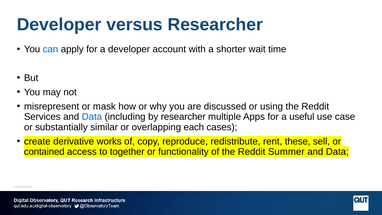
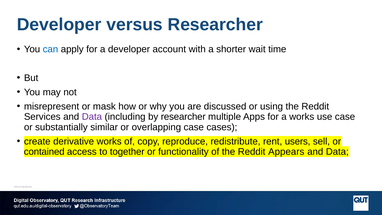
Data colour: blue -> purple (92, 117)
a useful: useful -> works (302, 117)
overlapping each: each -> case (194, 127)
these: these -> users (298, 141)
Summer: Summer -> Appears (286, 152)
